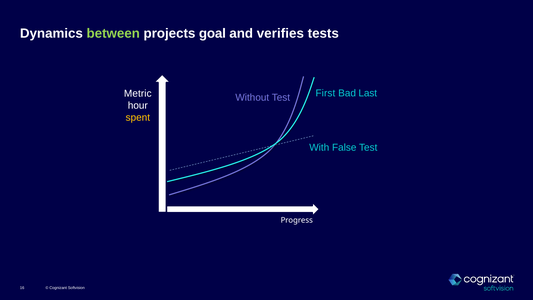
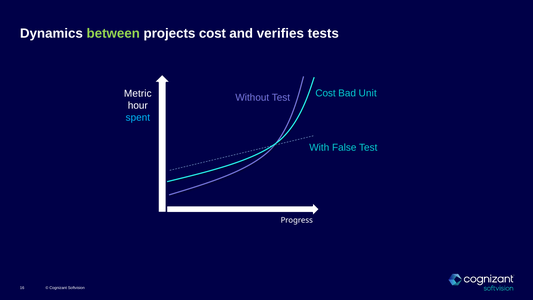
projects goal: goal -> cost (212, 33)
First: First -> Cost (326, 93)
Last: Last -> Unit (368, 93)
spent colour: yellow -> light blue (138, 117)
